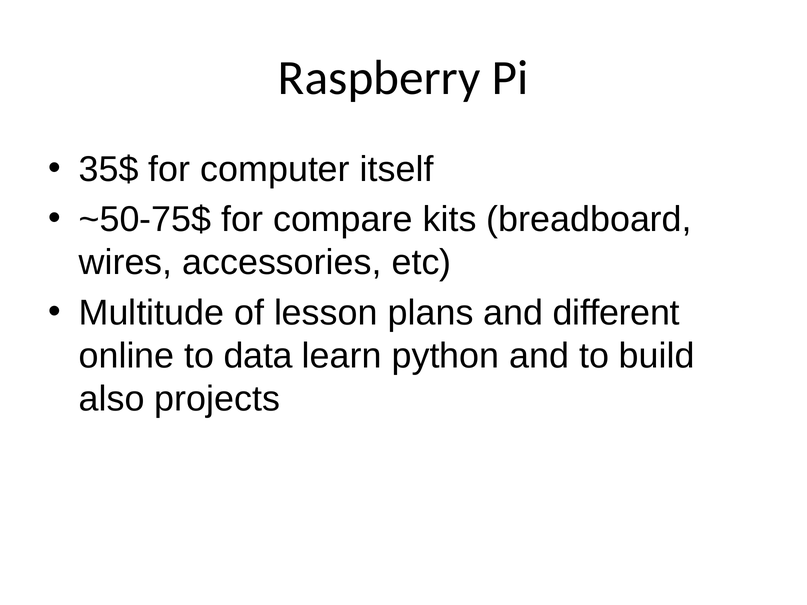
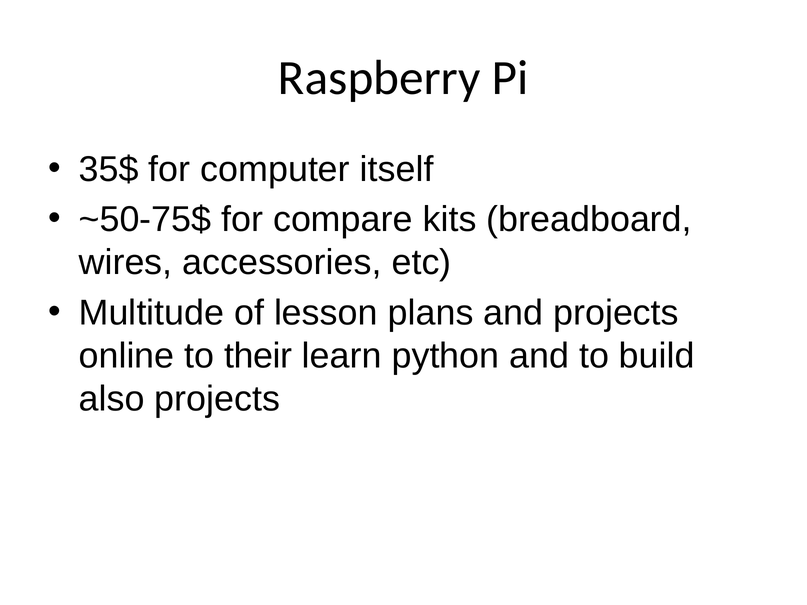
and different: different -> projects (616, 313)
data: data -> their (258, 356)
